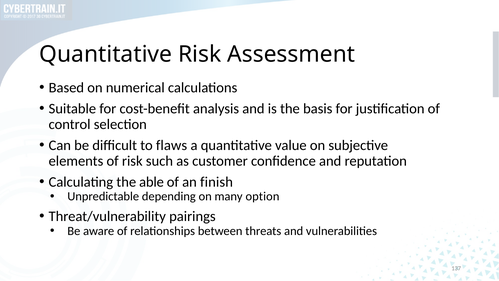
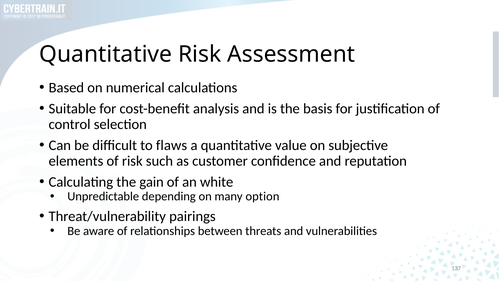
able: able -> gain (152, 182)
finish: finish -> white (217, 182)
